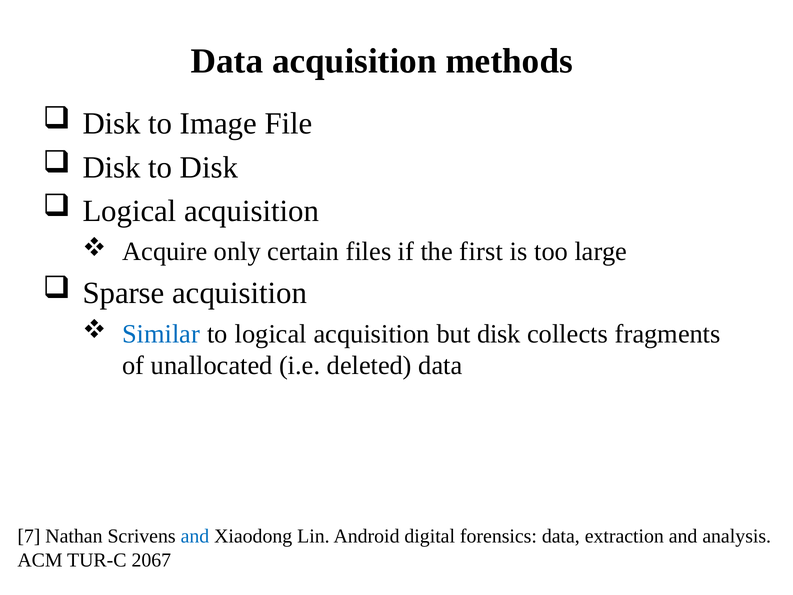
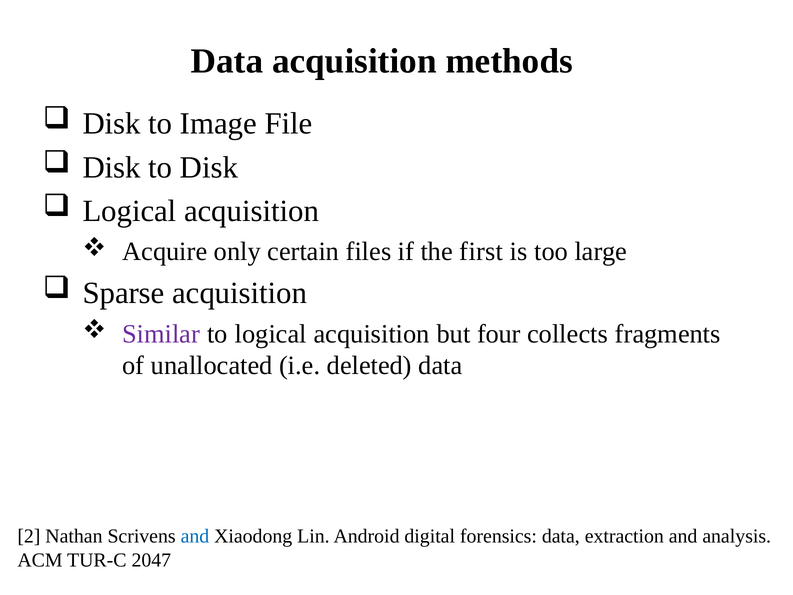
Similar colour: blue -> purple (161, 334)
but disk: disk -> four (499, 334)
7: 7 -> 2 (29, 536)
2067: 2067 -> 2047 (151, 560)
